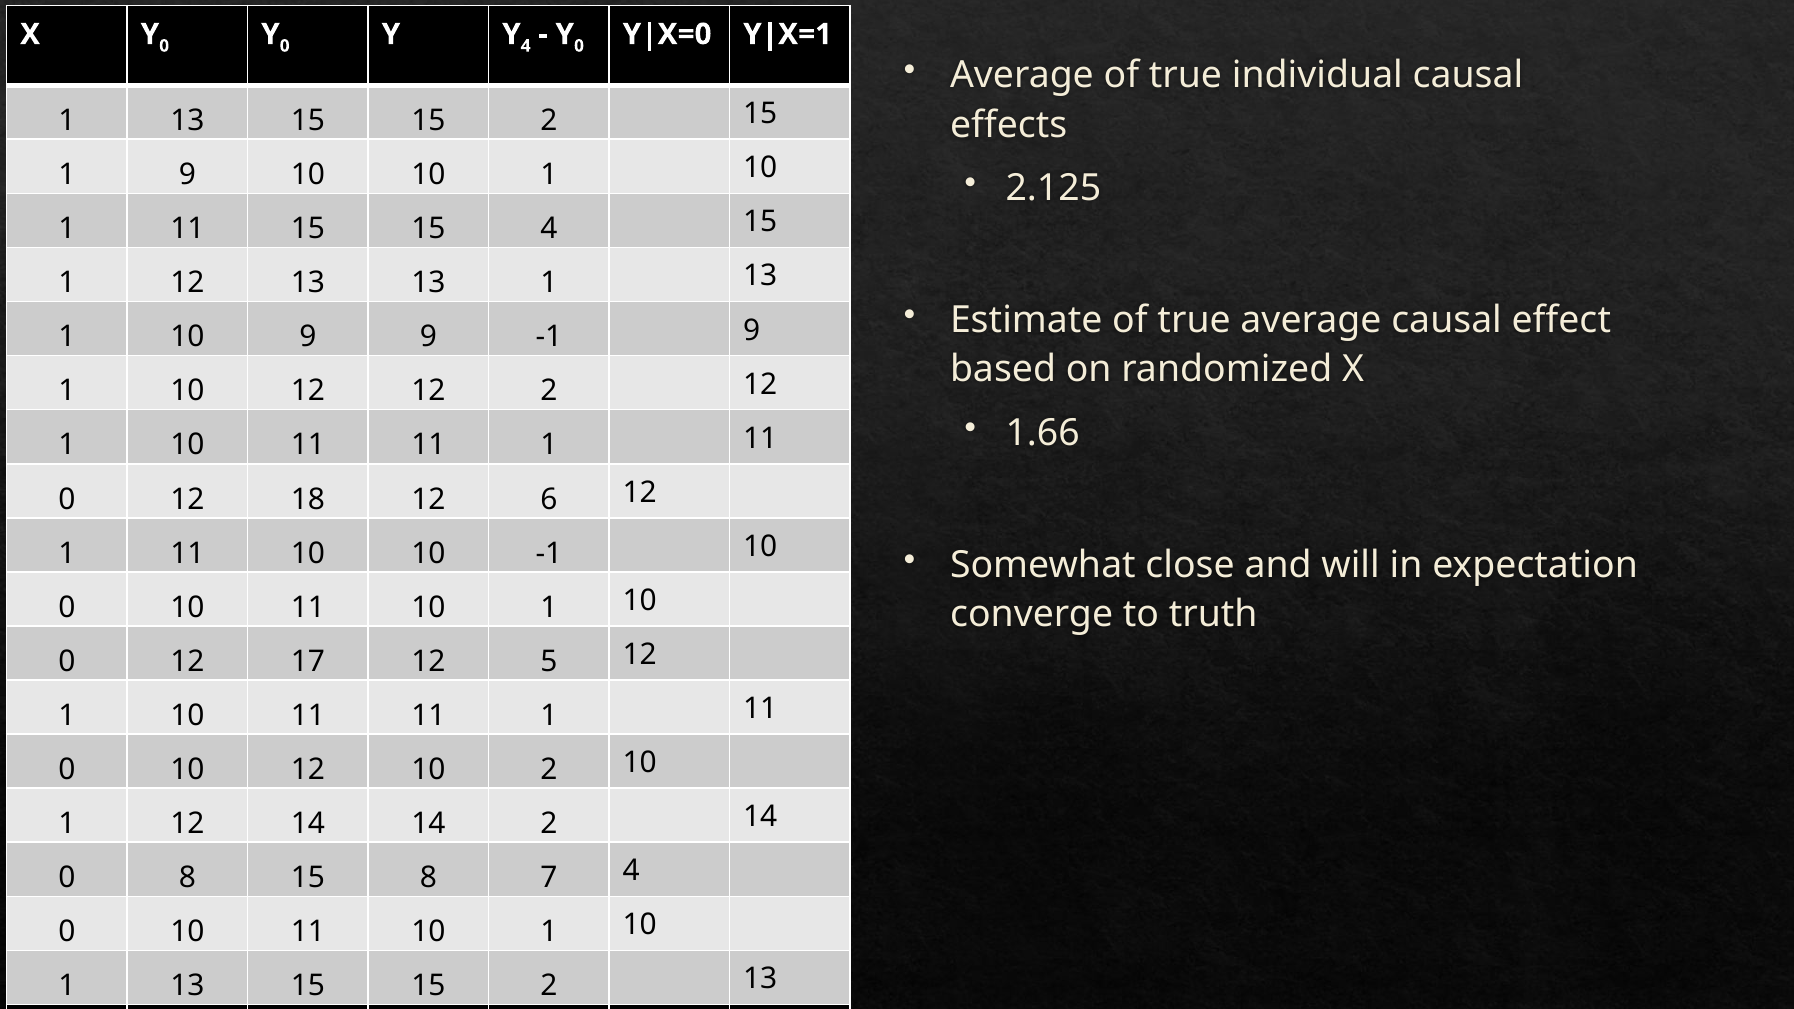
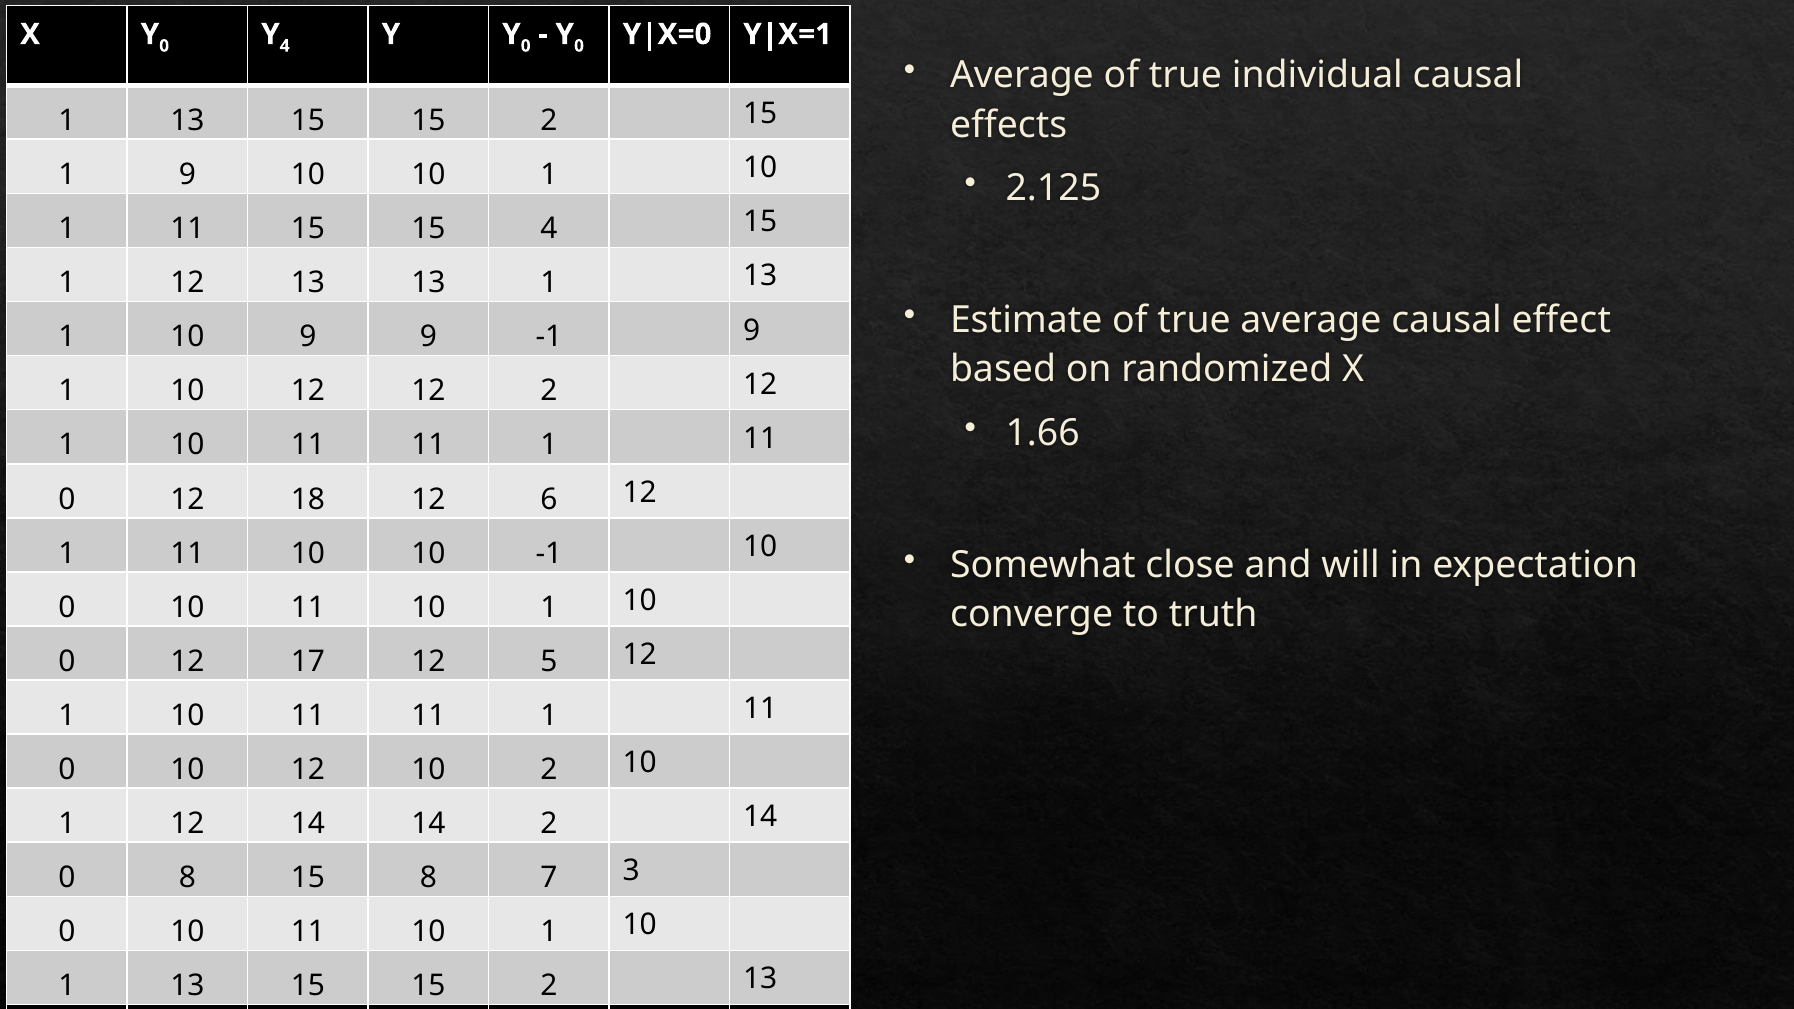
0 Y 0: 0 -> 4 (285, 46)
Y Y 4: 4 -> 0 (526, 46)
4: 4 -> 3 (631, 871)
